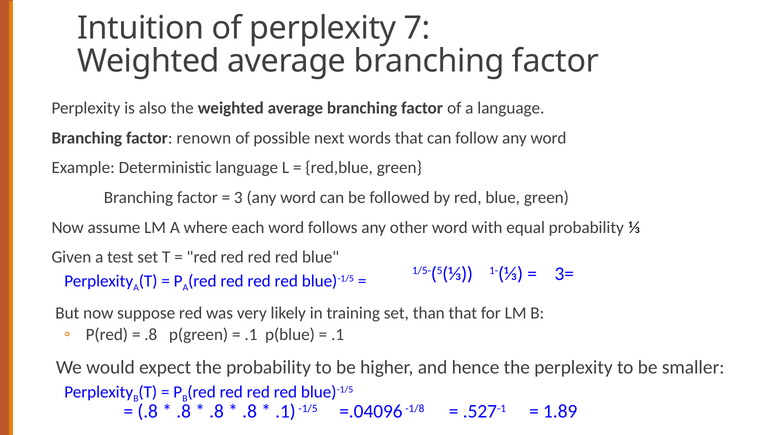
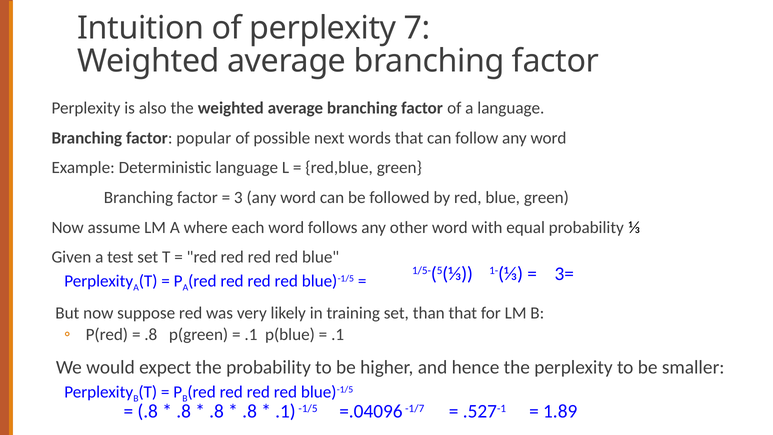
renown: renown -> popular (204, 138)
-1/8: -1/8 -> -1/7 (415, 408)
